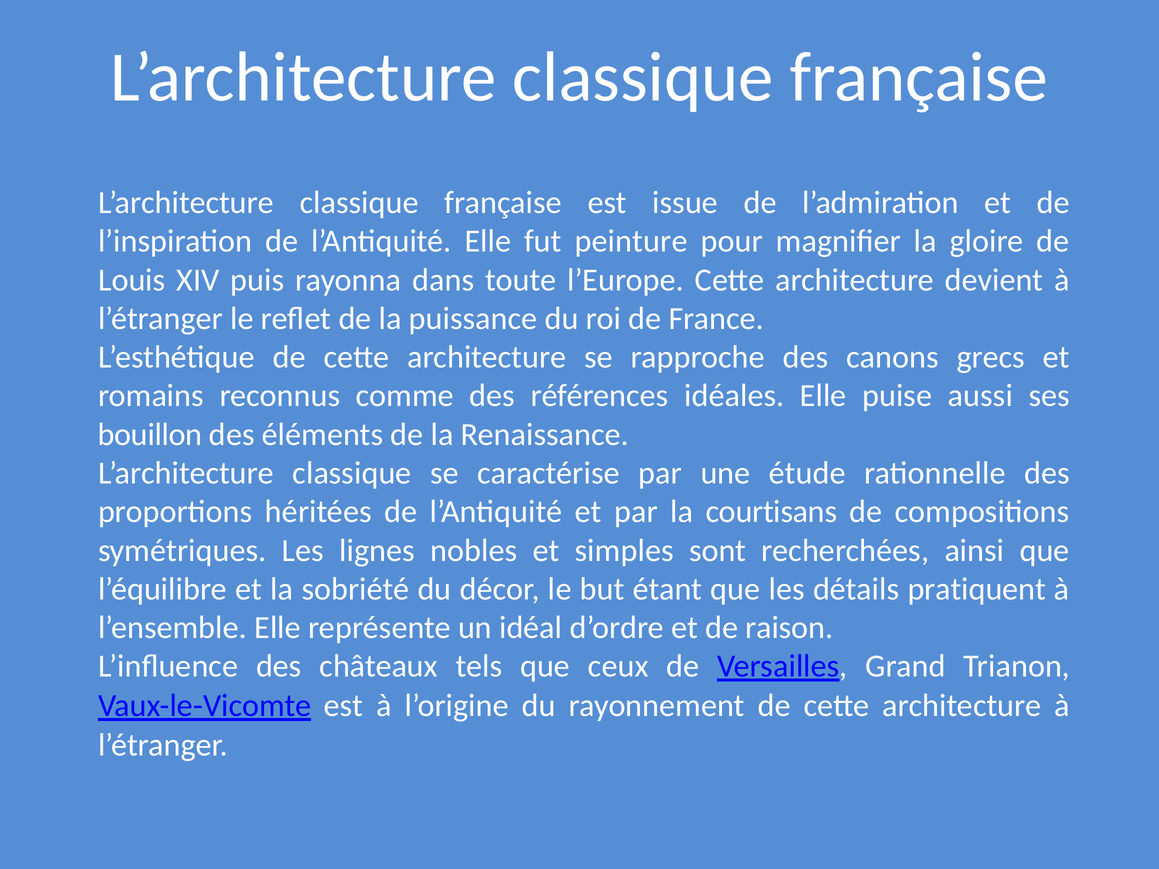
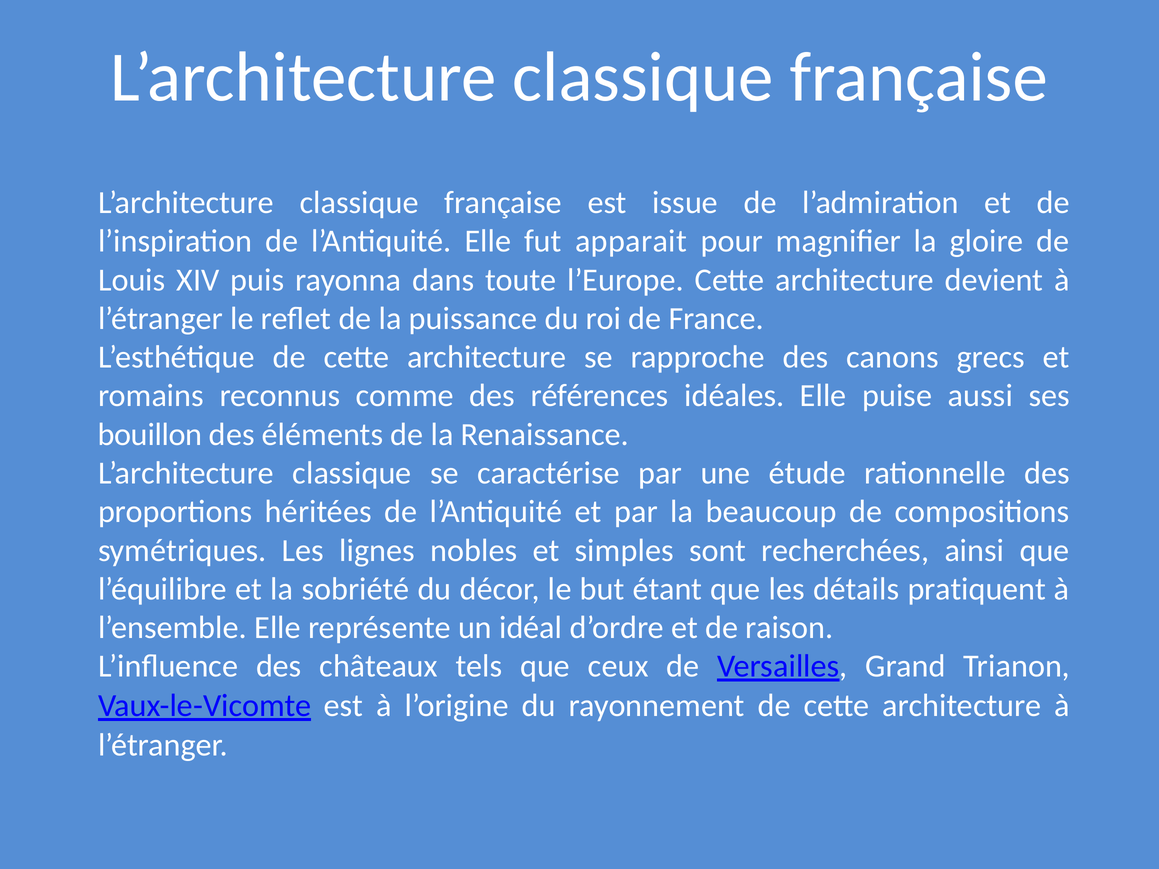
peinture: peinture -> apparait (631, 241)
courtisans: courtisans -> beaucoup (771, 512)
